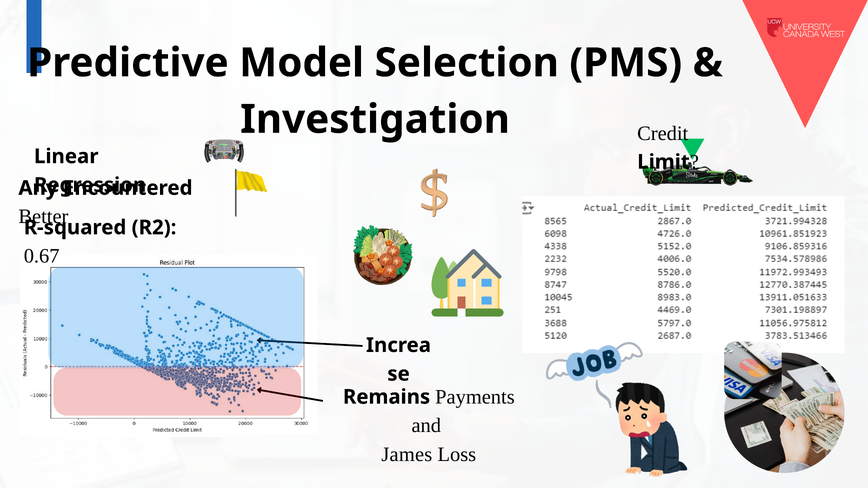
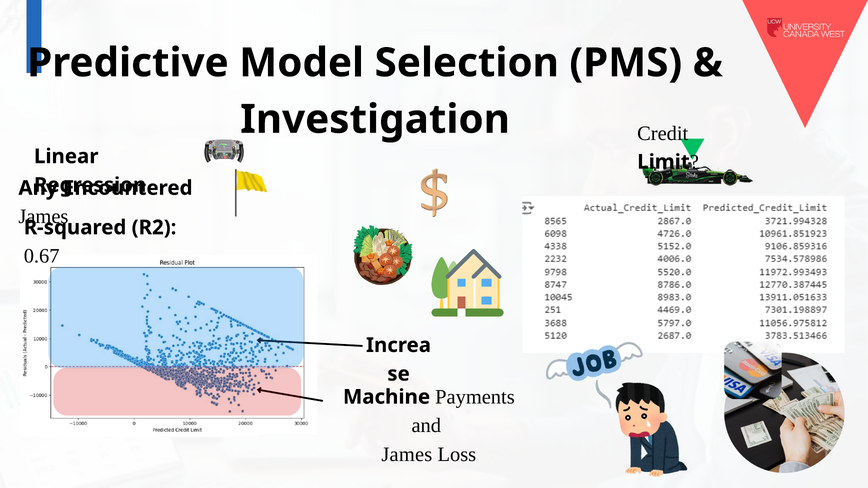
Better: Better -> James (43, 217)
Remains: Remains -> Machine (387, 397)
